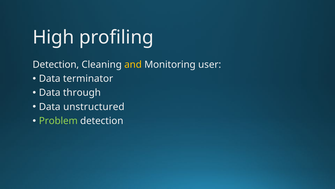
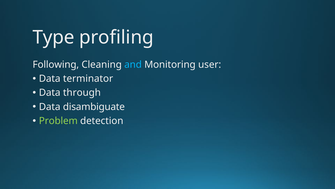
High: High -> Type (54, 37)
Detection: Detection -> Following (56, 64)
and colour: yellow -> light blue (133, 64)
unstructured: unstructured -> disambiguate (94, 107)
